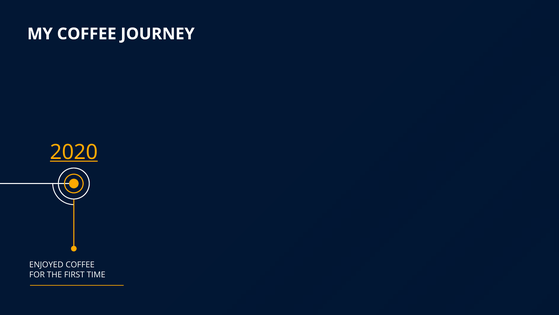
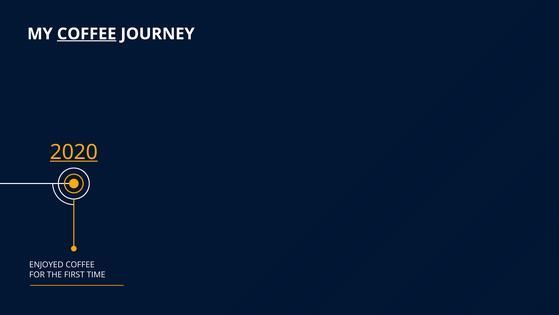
COFFEE underline: none -> present (87, 34)
